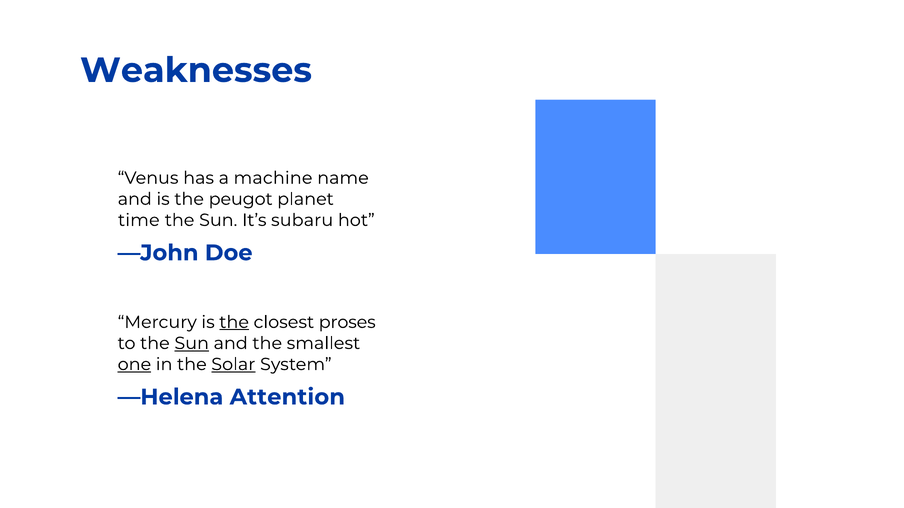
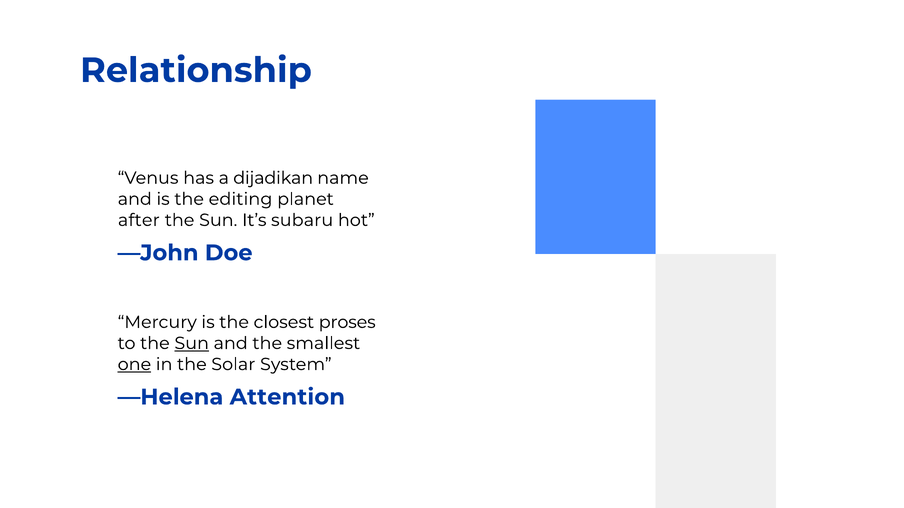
Weaknesses: Weaknesses -> Relationship (196, 70)
machine: machine -> dijadikan (273, 178)
peugot: peugot -> editing (241, 199)
time: time -> after (139, 220)
the underline: present -> none (234, 322)
Solar underline: present -> none (233, 365)
